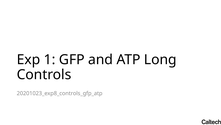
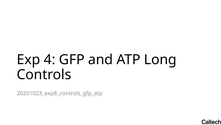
1: 1 -> 4 (50, 59)
